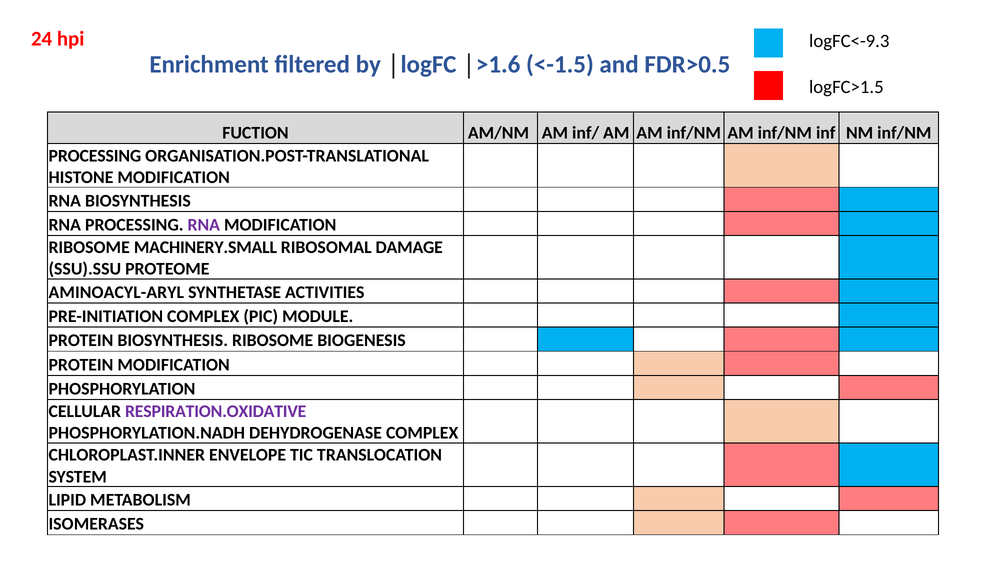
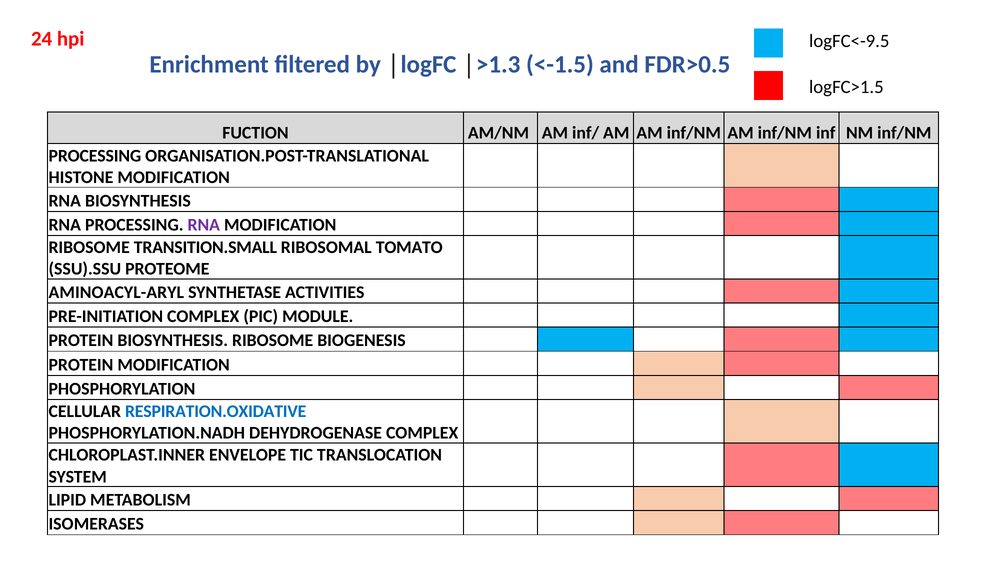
logFC<-9.3: logFC<-9.3 -> logFC<-9.5 (849, 41)
>1.6: >1.6 -> >1.3 (498, 65)
MACHINERY.SMALL: MACHINERY.SMALL -> TRANSITION.SMALL (205, 247)
DAMAGE: DAMAGE -> TOMATO (409, 247)
RESPIRATION.OXIDATIVE colour: purple -> blue (216, 411)
